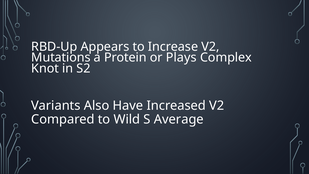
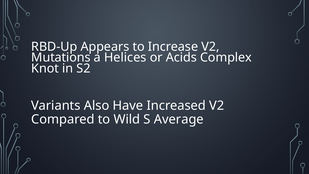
Protein: Protein -> Helices (125, 57)
Plays: Plays -> Acids (181, 57)
